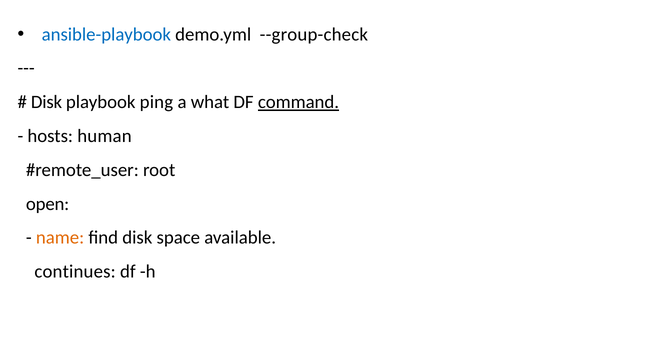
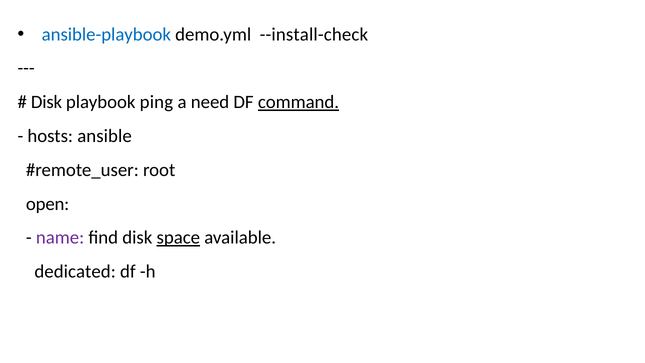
--group-check: --group-check -> --install-check (314, 34)
what: what -> need (210, 102)
human: human -> ansible (105, 136)
name colour: orange -> purple (60, 238)
space underline: none -> present (178, 238)
continues: continues -> dedicated (75, 271)
